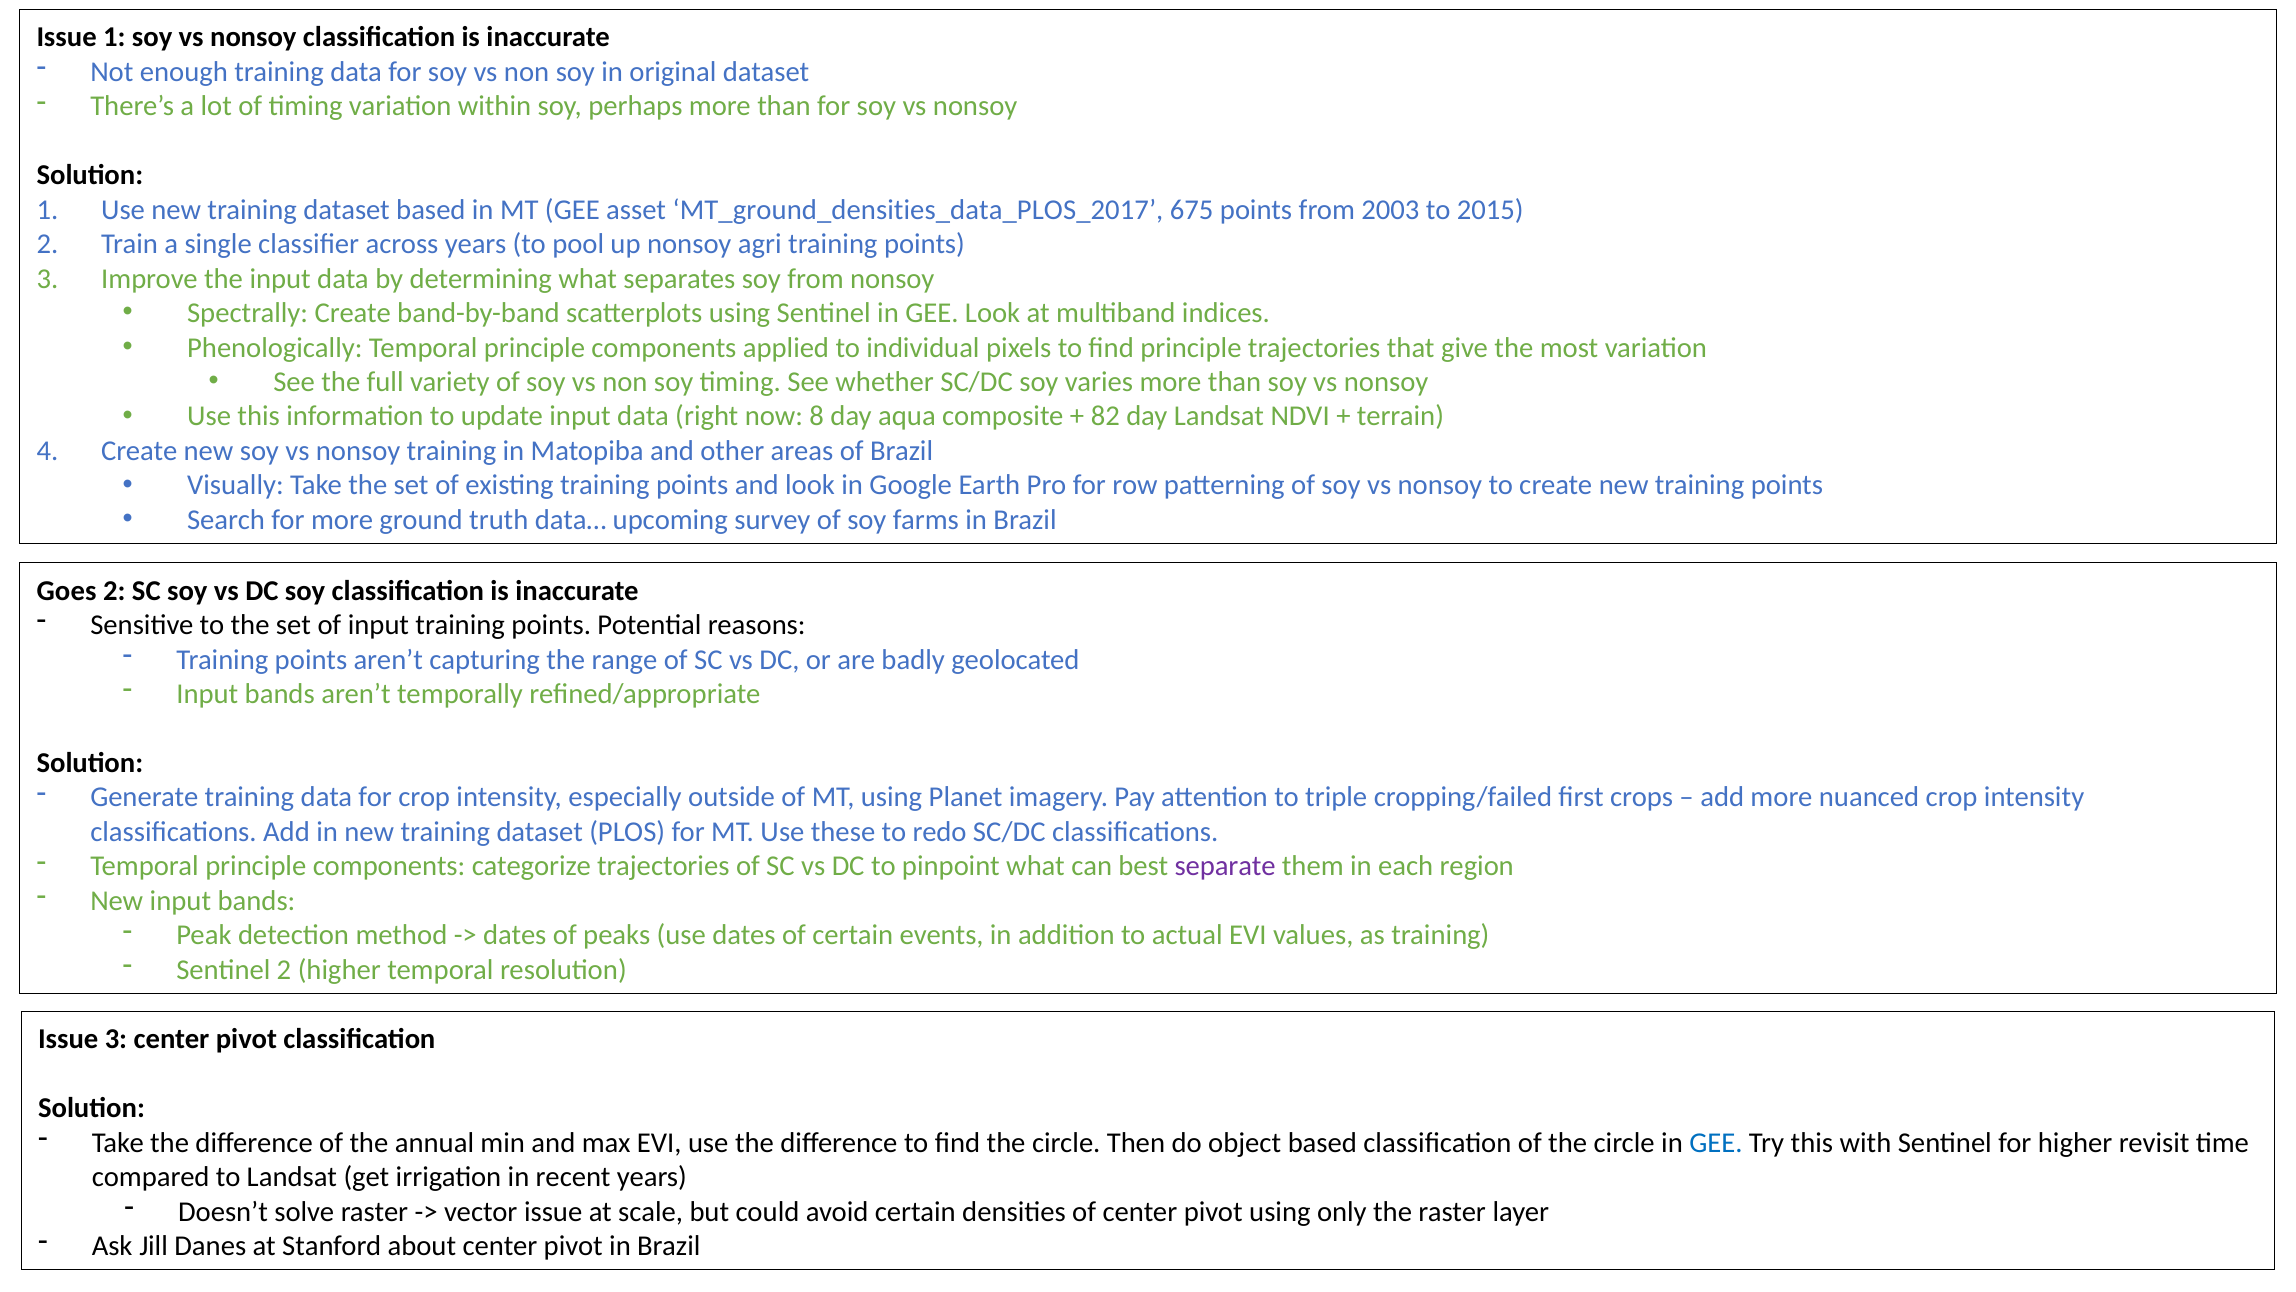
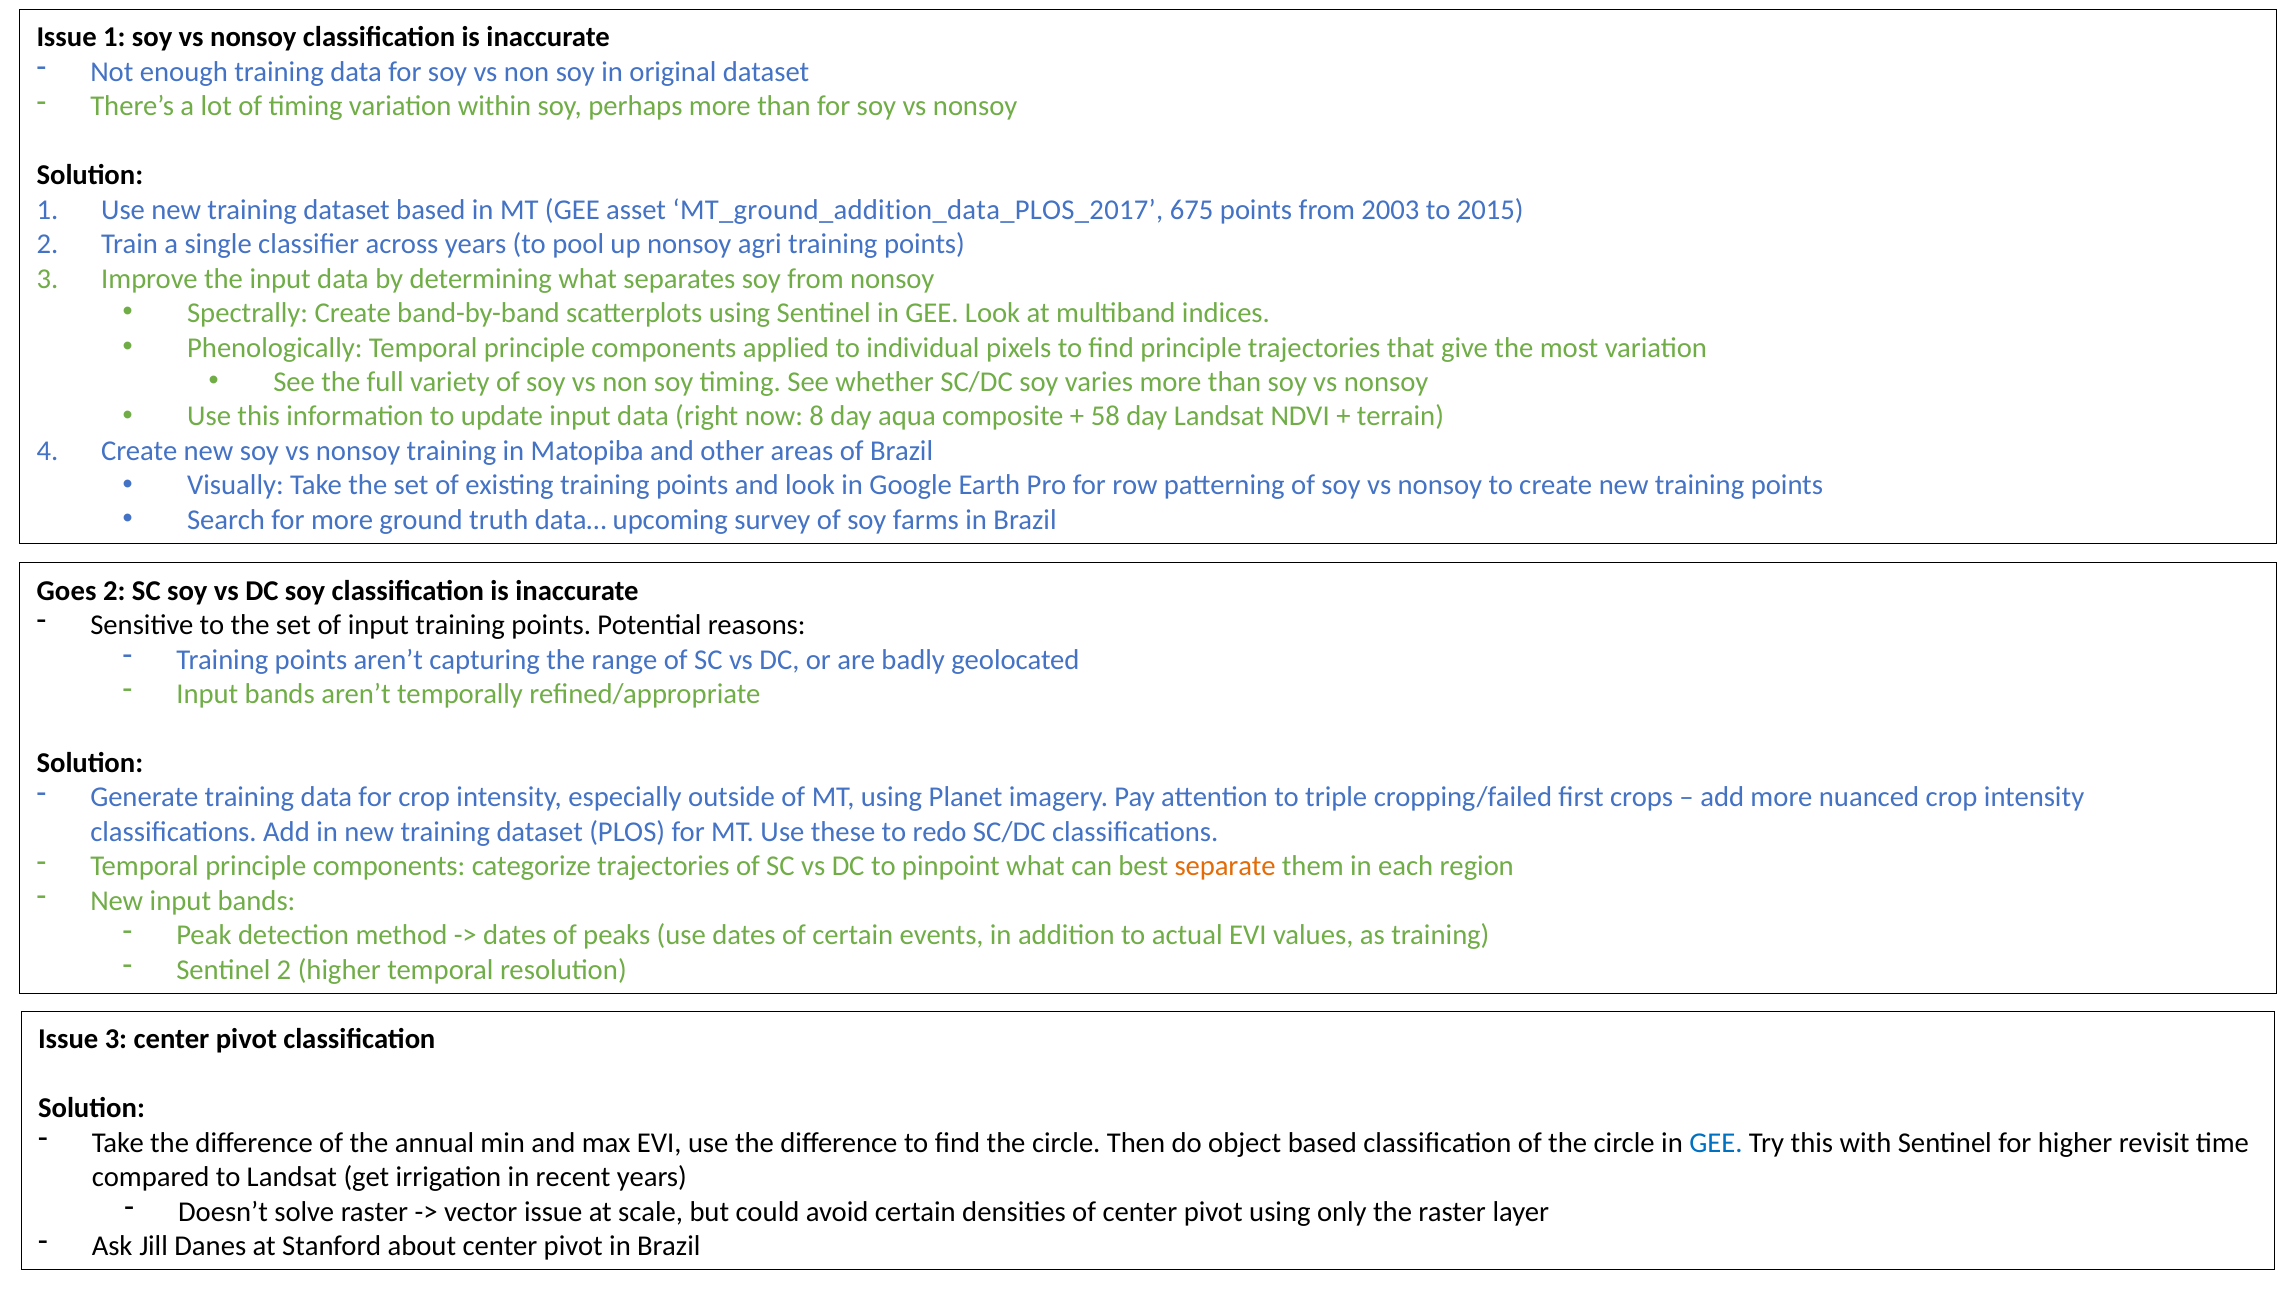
MT_ground_densities_data_PLOS_2017: MT_ground_densities_data_PLOS_2017 -> MT_ground_addition_data_PLOS_2017 (918, 210)
82: 82 -> 58 (1105, 416)
separate colour: purple -> orange (1225, 866)
